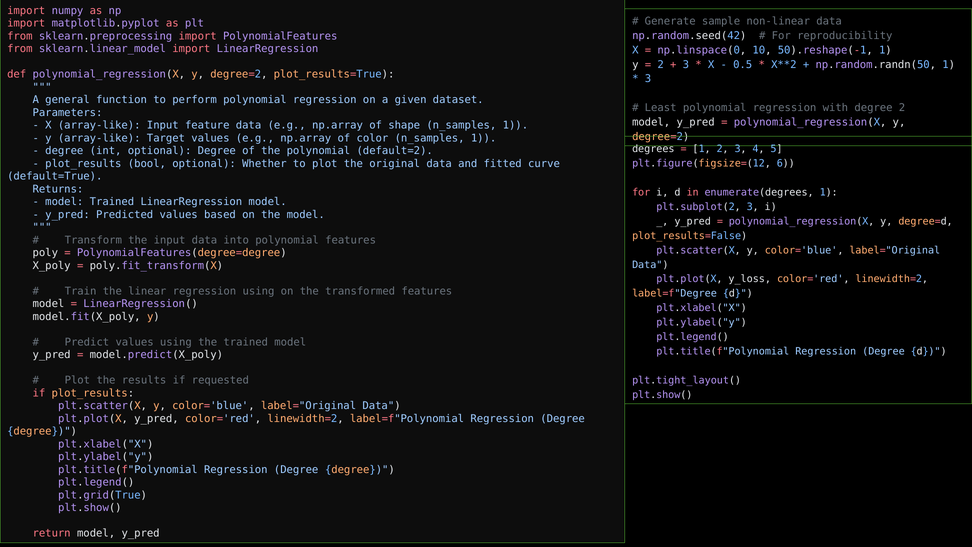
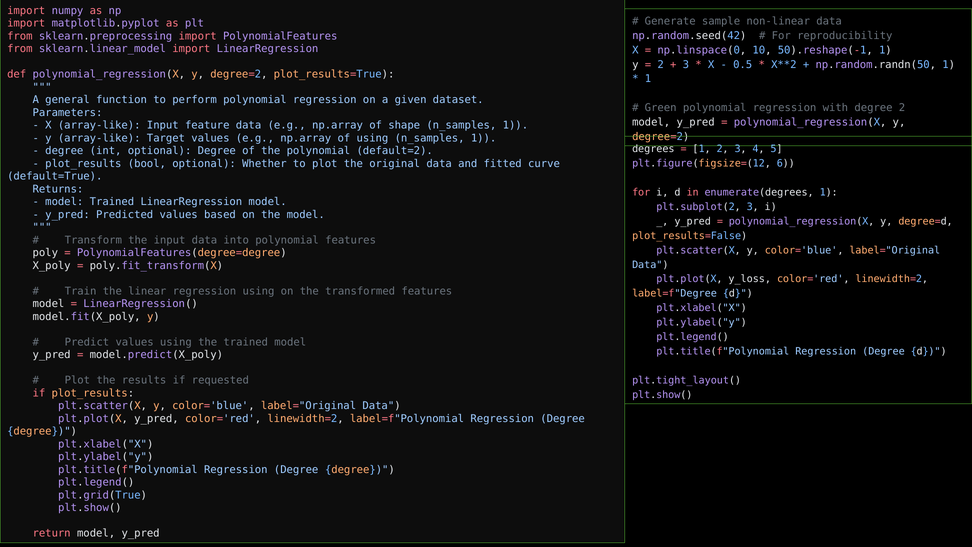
3: 3 -> 1 (648, 79)
Least: Least -> Green (661, 108)
of color: color -> using (372, 138)
